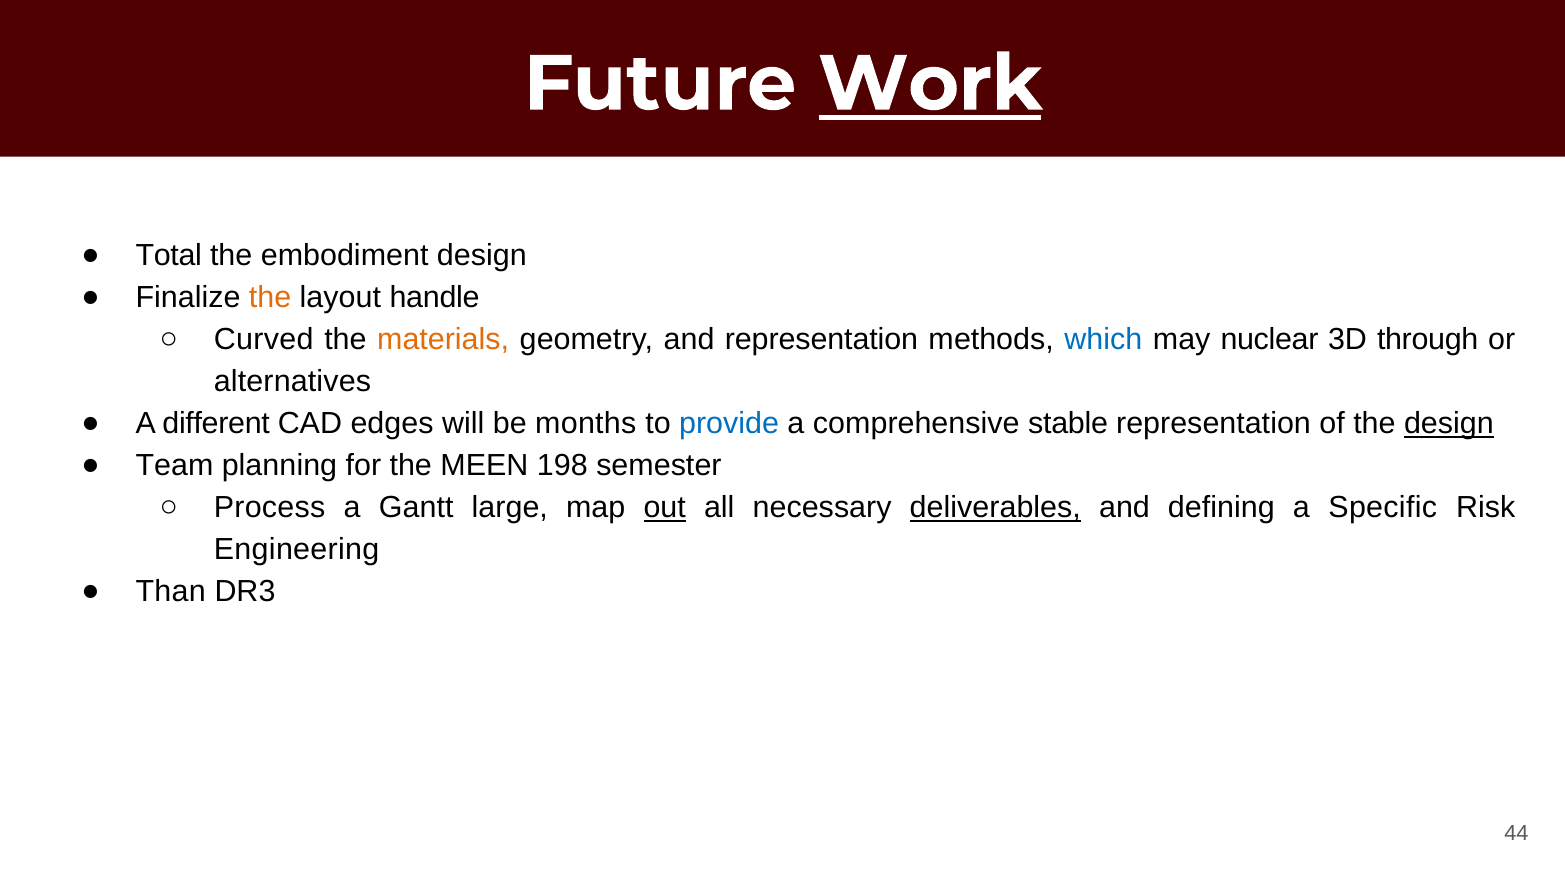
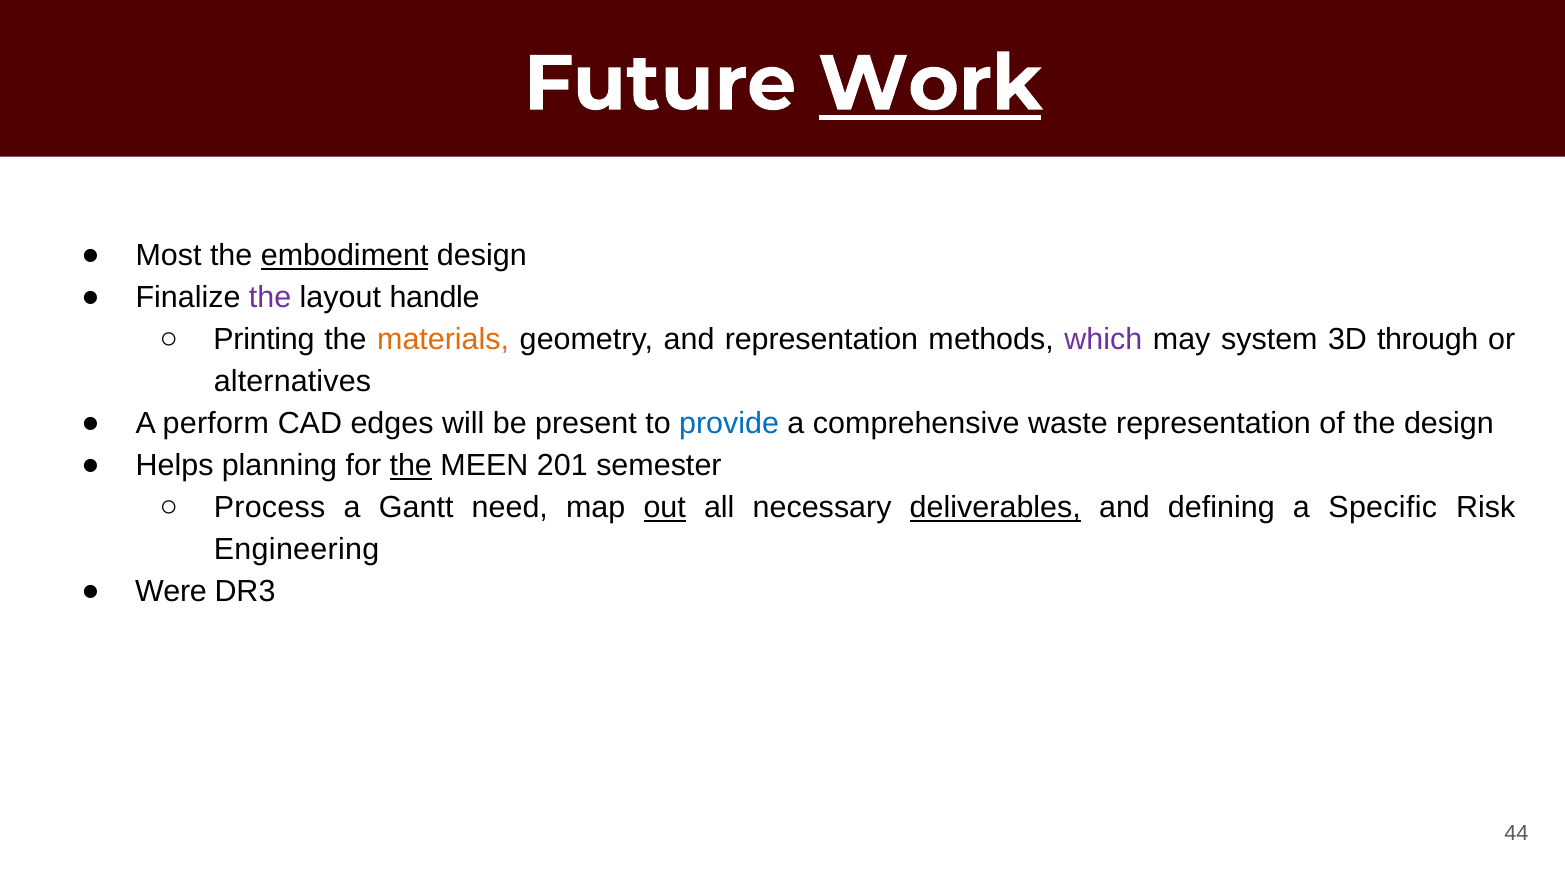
Total: Total -> Most (169, 256)
embodiment underline: none -> present (345, 256)
the colour: orange -> purple (270, 298)
Curved: Curved -> Printing (264, 340)
which colour: blue -> purple (1103, 340)
nuclear: nuclear -> system (1269, 340)
different: different -> perform (216, 423)
months: months -> present (586, 423)
stable: stable -> waste (1068, 423)
design underline: present -> none (1449, 423)
Team: Team -> Helps (175, 465)
the underline: none -> present (411, 465)
198: 198 -> 201 (562, 465)
large: large -> need (510, 507)
Than: Than -> Were (171, 591)
